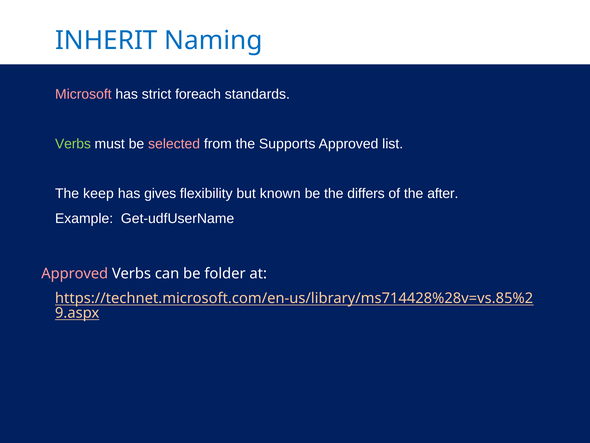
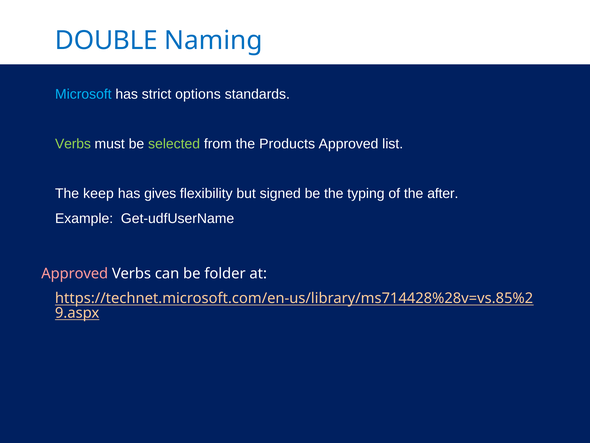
INHERIT: INHERIT -> DOUBLE (106, 40)
Microsoft colour: pink -> light blue (83, 94)
foreach: foreach -> options (198, 94)
selected colour: pink -> light green (174, 144)
Supports: Supports -> Products (287, 144)
known: known -> signed (280, 193)
differs: differs -> typing (366, 193)
